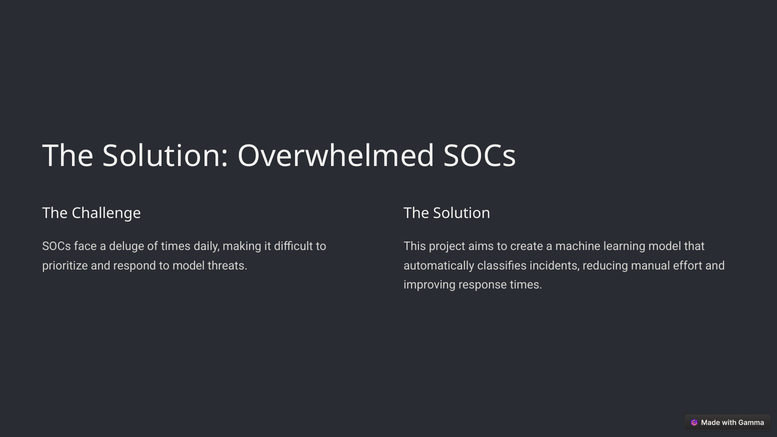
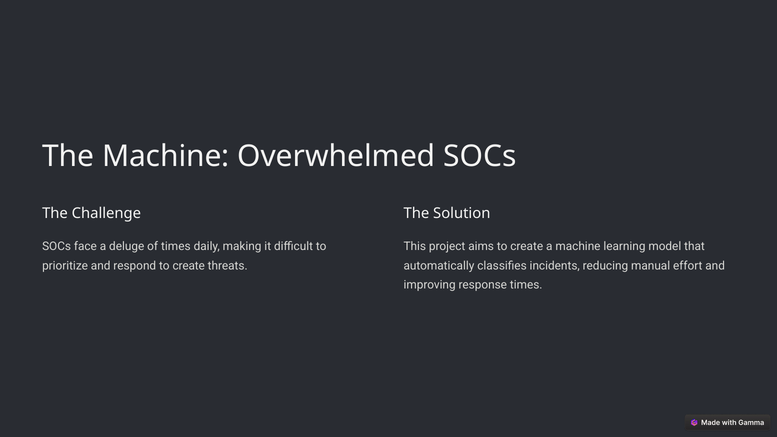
Solution: Solution -> Machine (166, 156)
respond to model: model -> create (189, 266)
